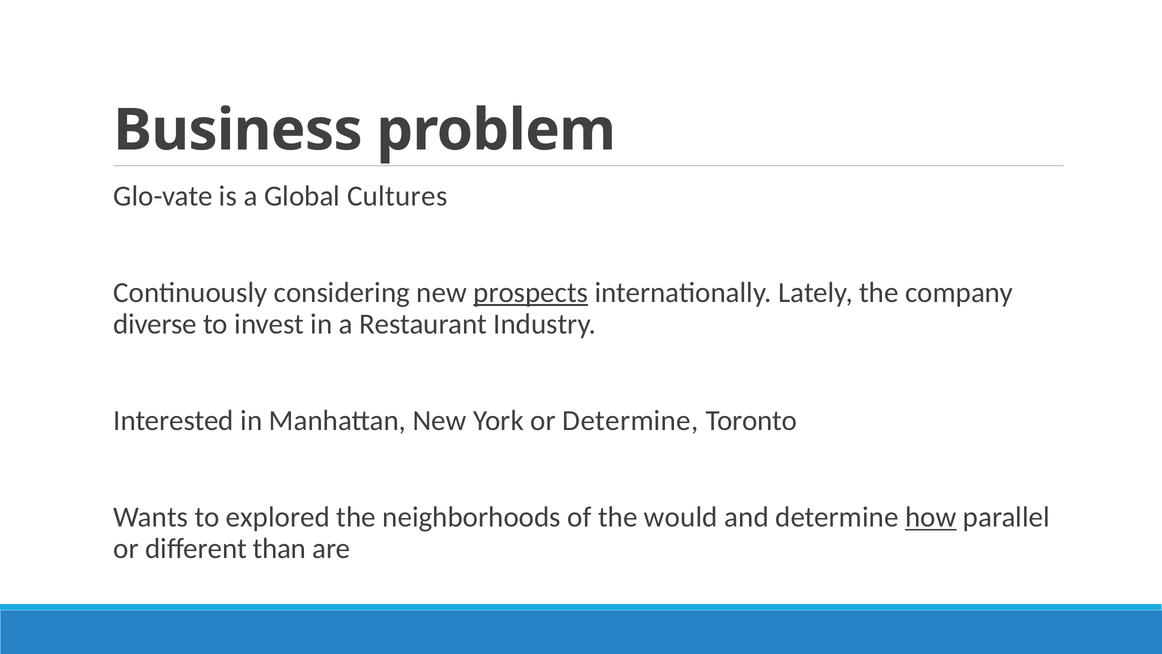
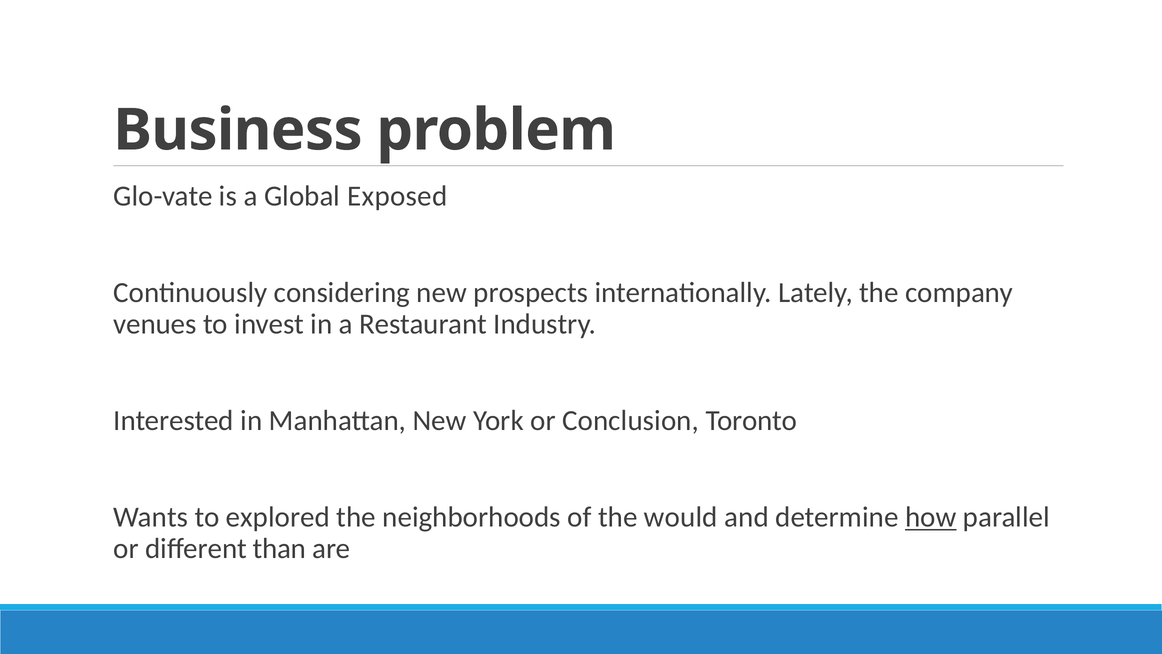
Cultures: Cultures -> Exposed (397, 196)
prospects underline: present -> none (531, 292)
diverse: diverse -> venues (155, 324)
or Determine: Determine -> Conclusion (631, 420)
